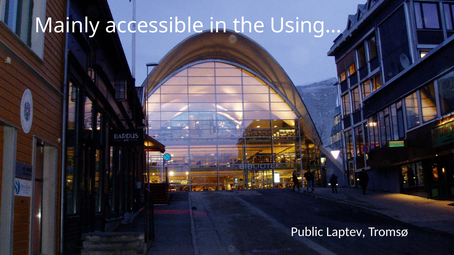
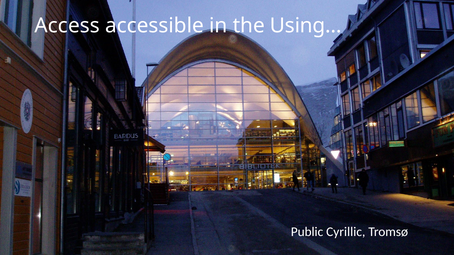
Mainly: Mainly -> Access (67, 26)
Laptev: Laptev -> Cyrillic (346, 232)
